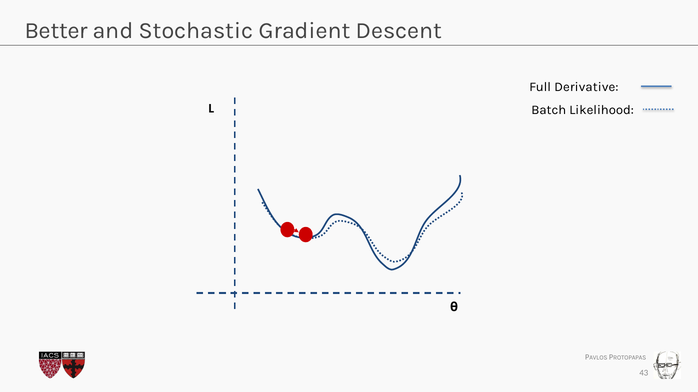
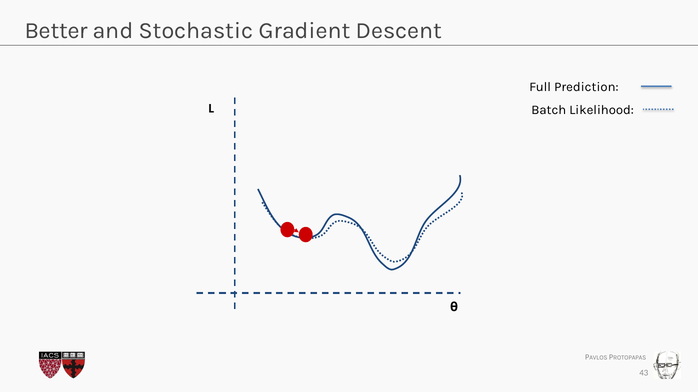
Derivative: Derivative -> Prediction (586, 87)
